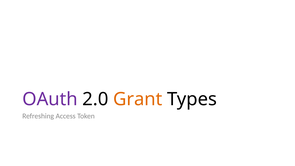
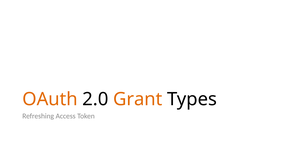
OAuth colour: purple -> orange (50, 99)
